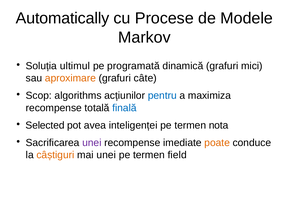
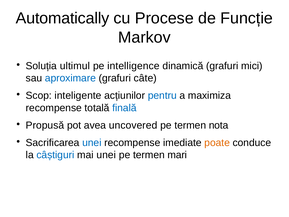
Modele: Modele -> Funcție (247, 18)
programată: programată -> intelligence (133, 66)
aproximare colour: orange -> blue (70, 78)
algorithms: algorithms -> inteligente (78, 95)
Selected: Selected -> Propusă (45, 125)
inteligenței: inteligenței -> uncovered (133, 125)
unei colour: purple -> blue (92, 142)
câștiguri colour: orange -> blue (55, 155)
field: field -> mari (177, 155)
